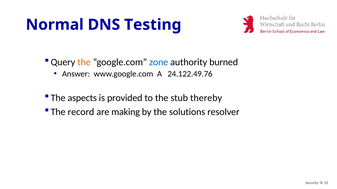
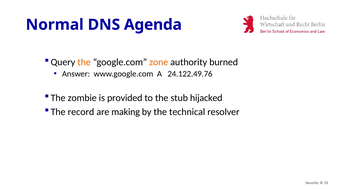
Testing: Testing -> Agenda (153, 25)
zone colour: blue -> orange (159, 62)
aspects: aspects -> zombie (82, 98)
thereby: thereby -> hijacked (206, 98)
solutions: solutions -> technical (187, 112)
